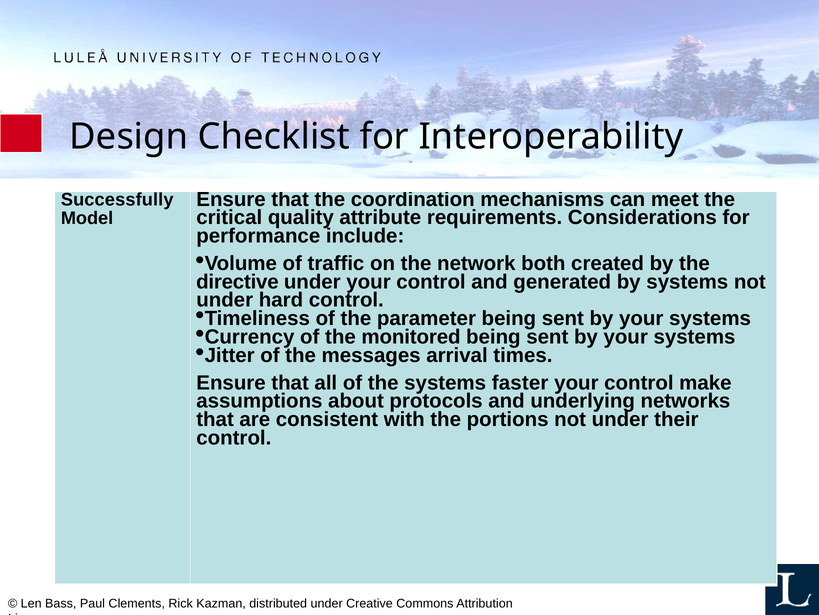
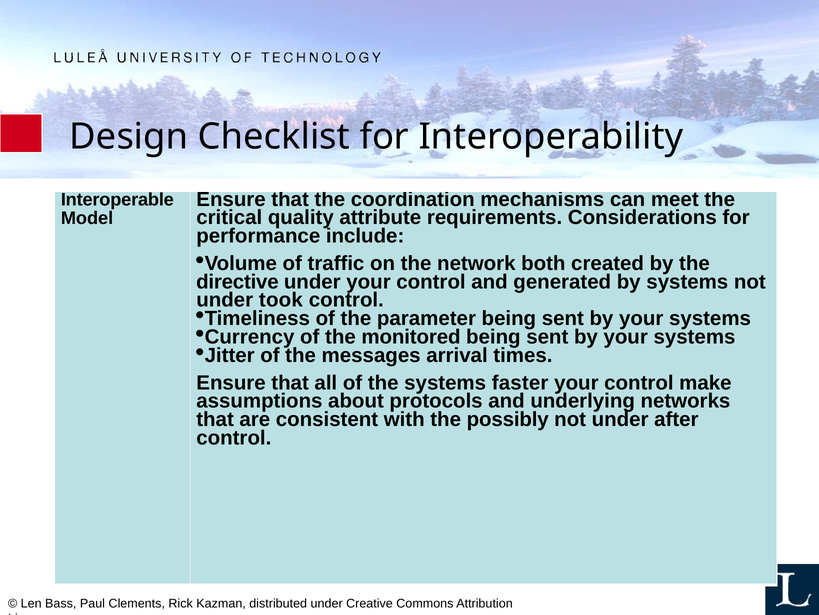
Successfully: Successfully -> Interoperable (117, 200)
hard: hard -> took (281, 300)
portions: portions -> possibly (508, 419)
their: their -> after (676, 419)
